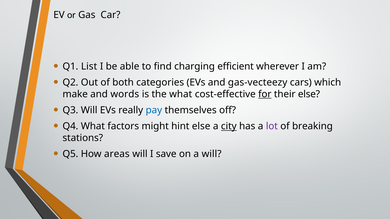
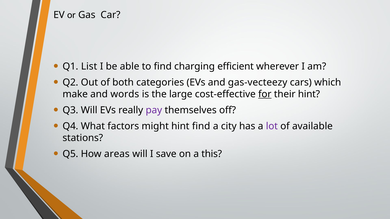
the what: what -> large (181, 94)
their else: else -> hint (309, 94)
pay colour: blue -> purple (154, 110)
hint else: else -> find (201, 126)
city underline: present -> none (229, 126)
breaking: breaking -> available (312, 126)
a will: will -> this (212, 154)
